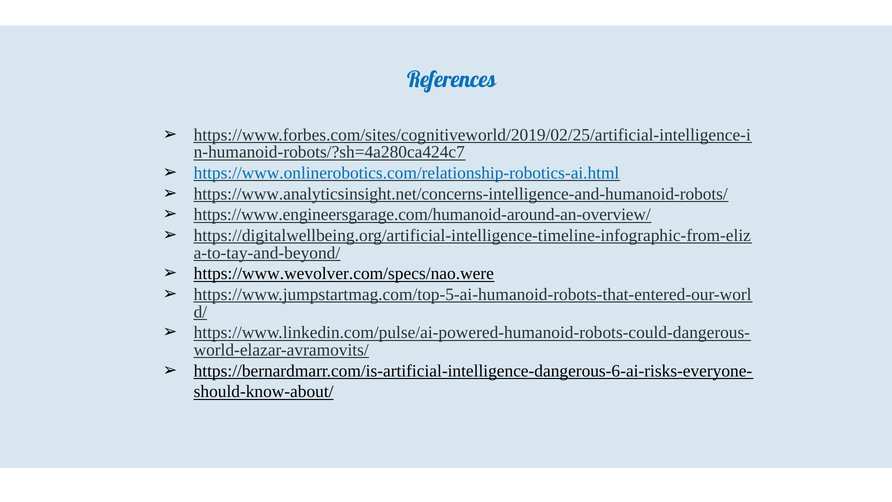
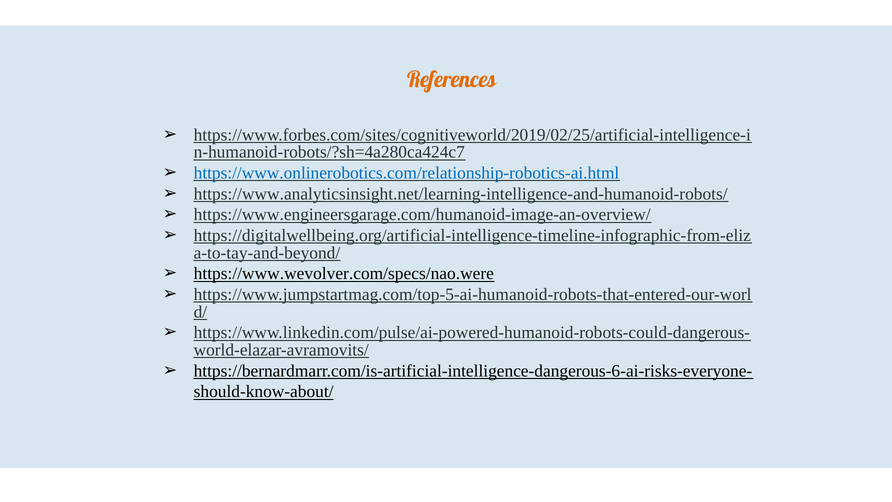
References colour: blue -> orange (452, 80)
https://www.analyticsinsight.net/concerns-intelligence-and-humanoid-robots/: https://www.analyticsinsight.net/concerns-intelligence-and-humanoid-robots/ -> https://www.analyticsinsight.net/learning-intelligence-and-humanoid-robots/ (461, 194)
https://www.engineersgarage.com/humanoid-around-an-overview/: https://www.engineersgarage.com/humanoid-around-an-overview/ -> https://www.engineersgarage.com/humanoid-image-an-overview/ (422, 215)
